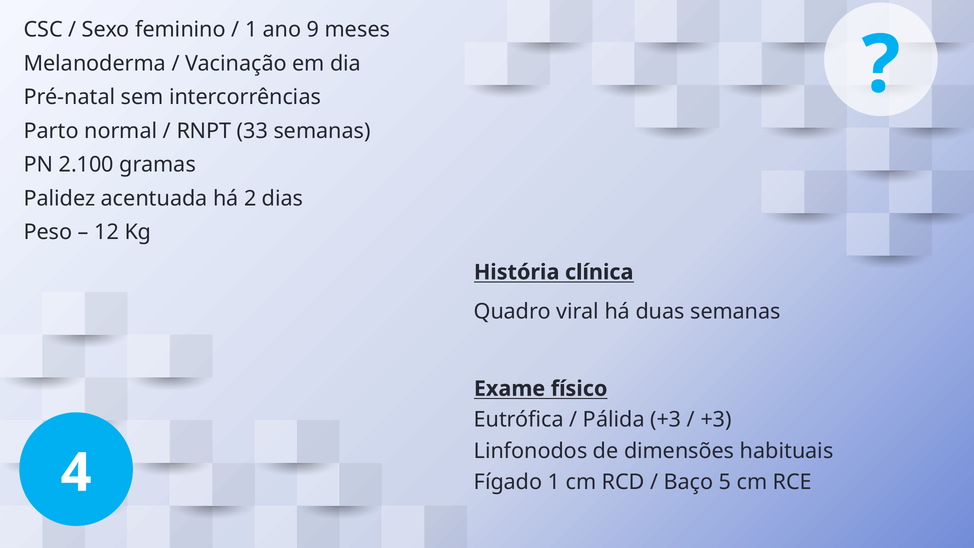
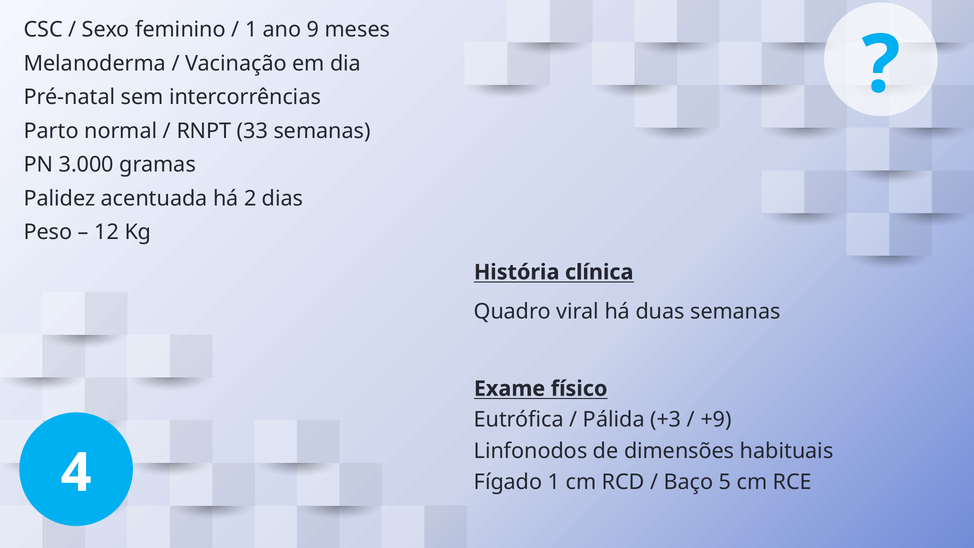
2.100: 2.100 -> 3.000 (86, 165)
+3: +3 -> +9 (716, 420)
